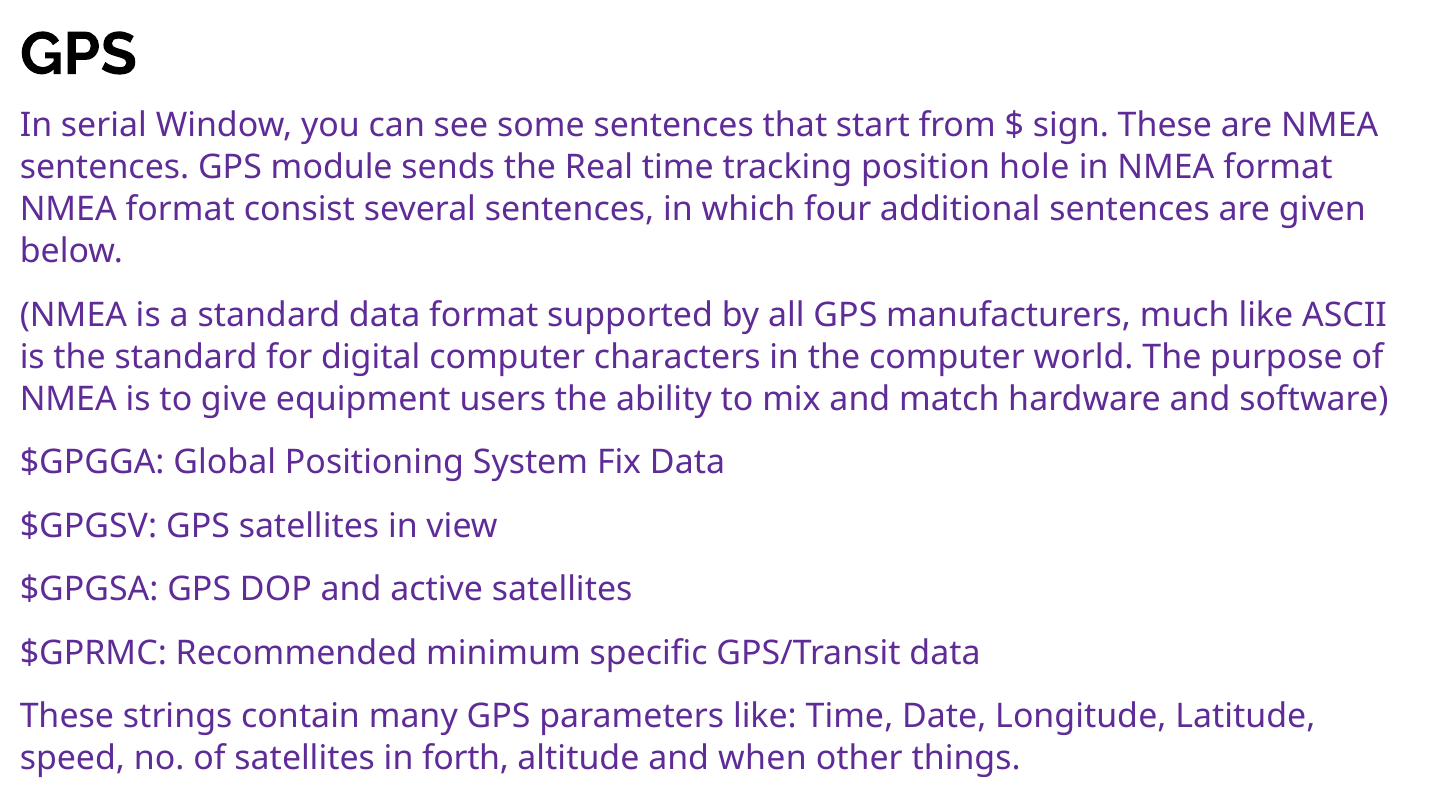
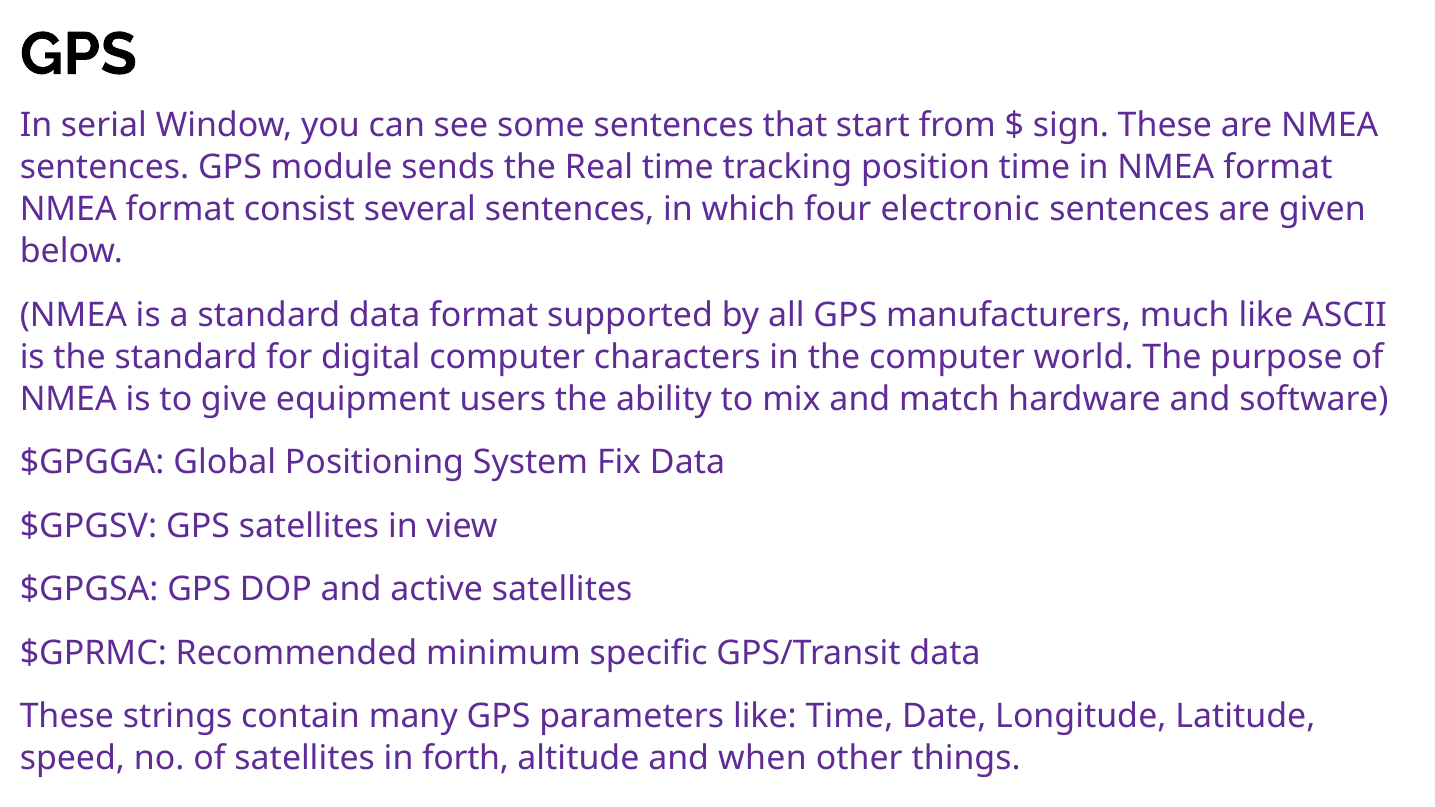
position hole: hole -> time (1034, 167)
additional: additional -> electronic (960, 209)
